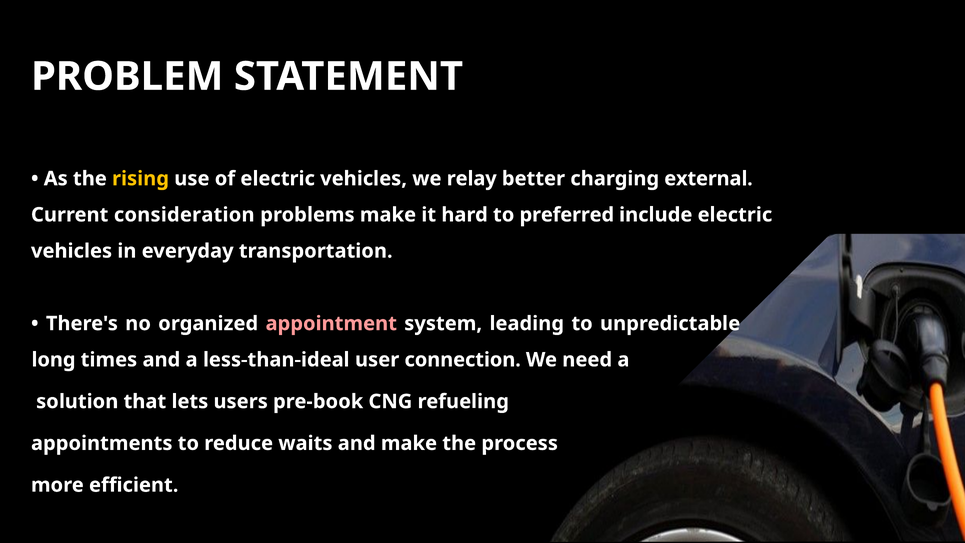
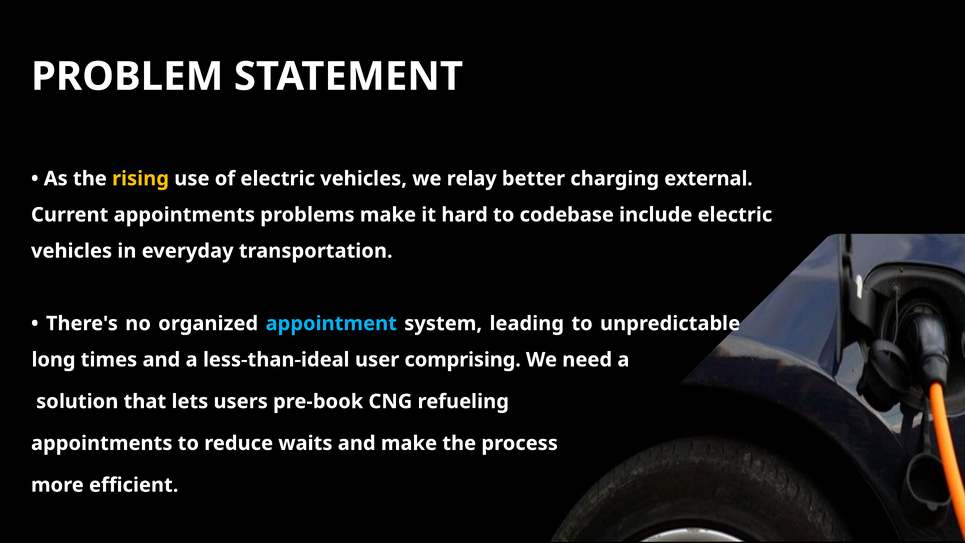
Current consideration: consideration -> appointments (184, 215)
preferred: preferred -> codebase (567, 215)
appointment colour: pink -> light blue (331, 323)
connection: connection -> comprising (463, 360)
